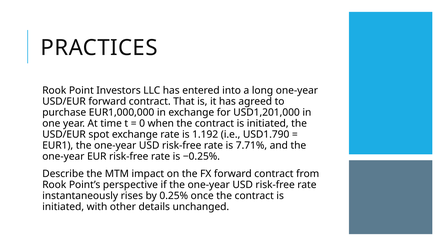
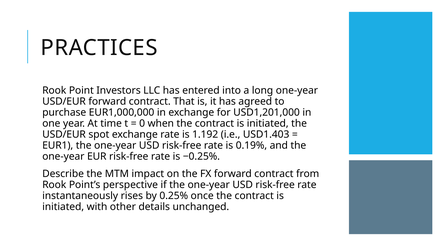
USD1.790: USD1.790 -> USD1.403 (266, 134)
7.71%: 7.71% -> 0.19% (251, 145)
